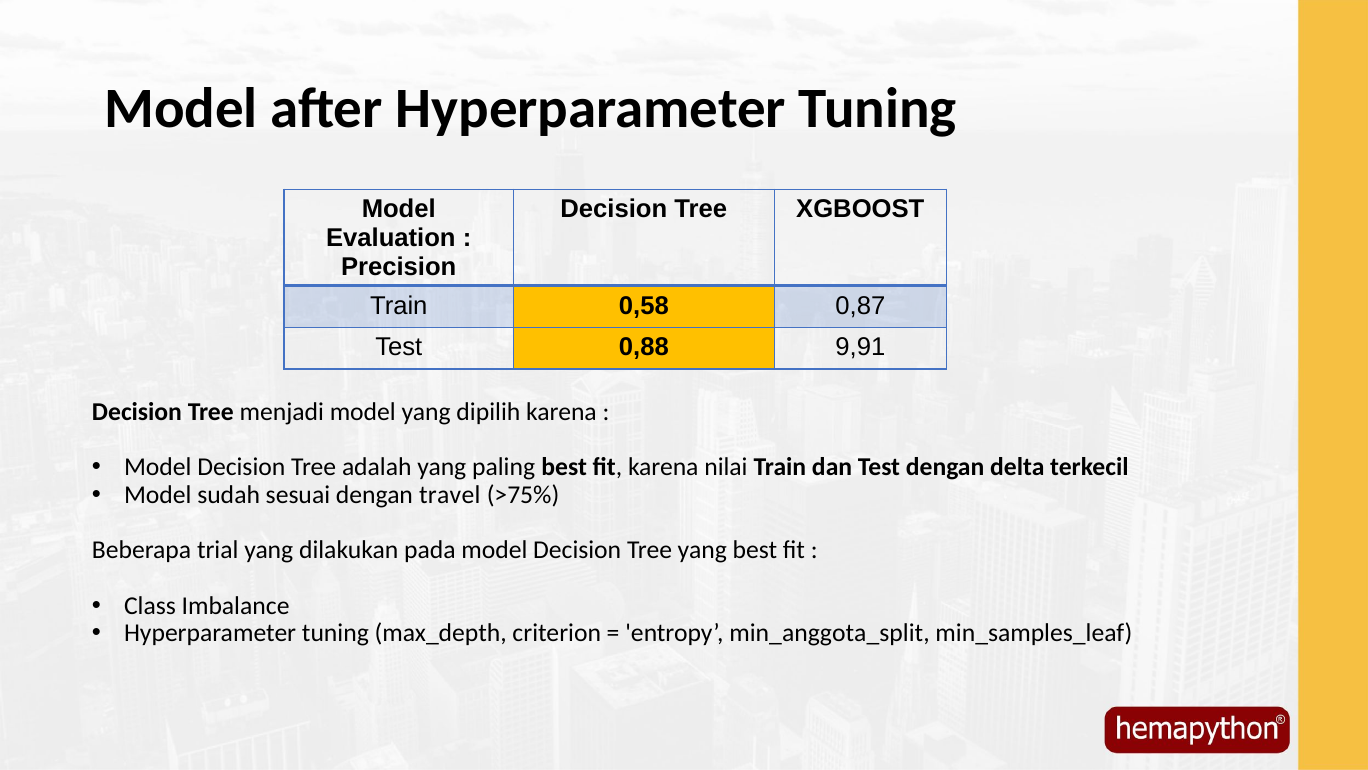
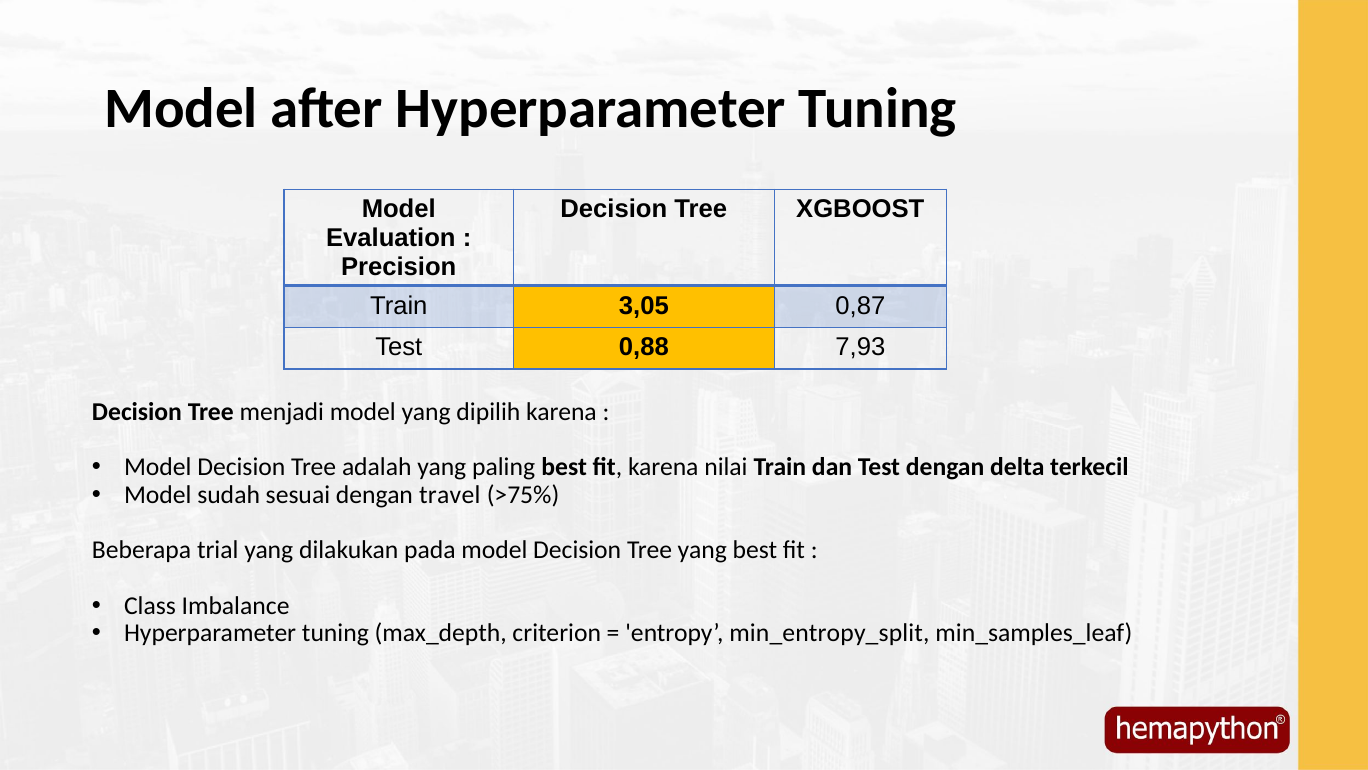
0,58: 0,58 -> 3,05 (644, 305)
9,91: 9,91 -> 7,93 (860, 347)
min_anggota_split: min_anggota_split -> min_entropy_split (829, 633)
